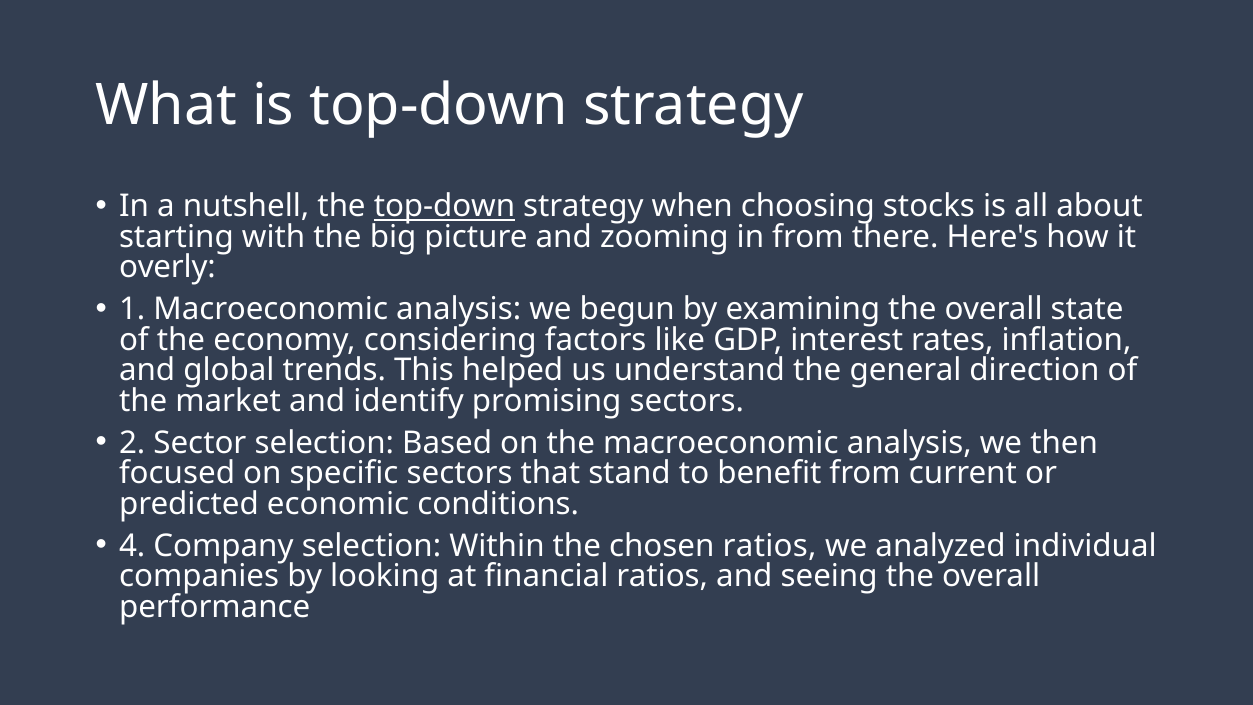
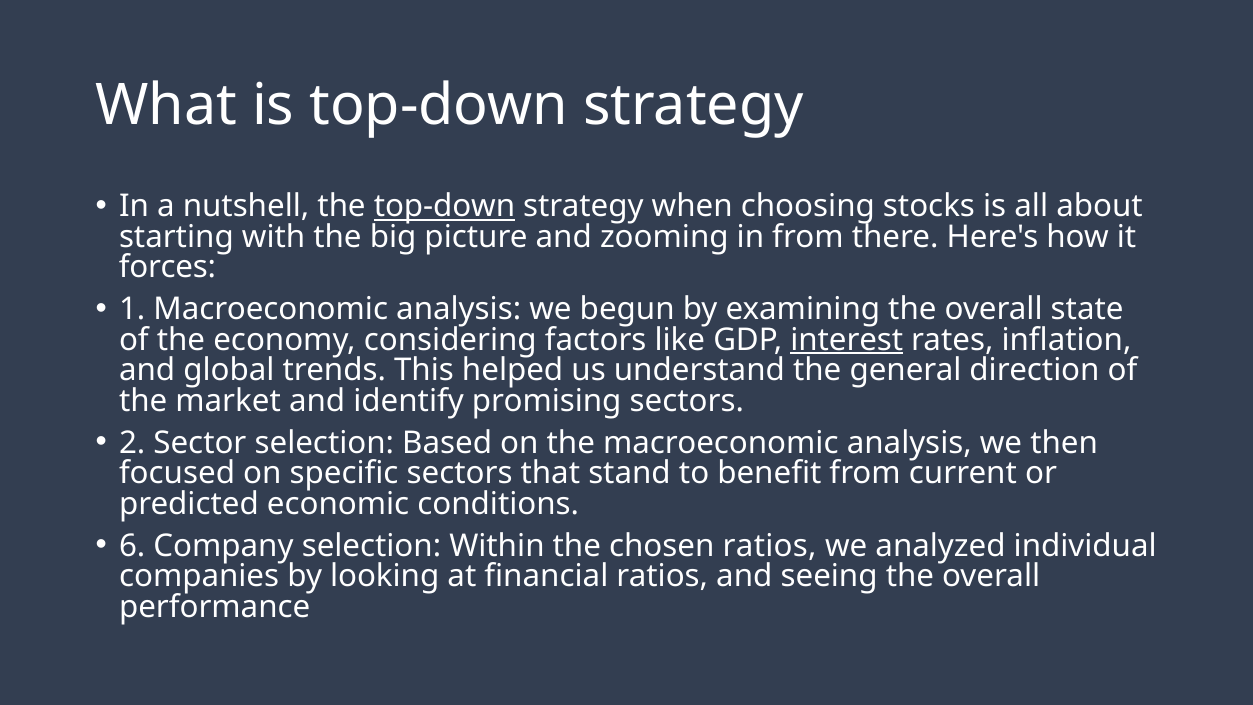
overly: overly -> forces (167, 267)
interest underline: none -> present (847, 340)
4: 4 -> 6 (132, 546)
